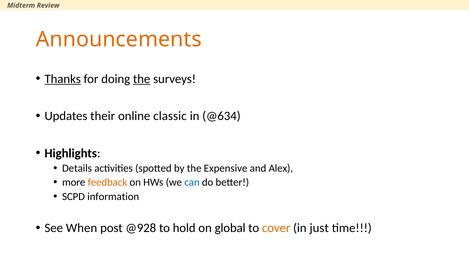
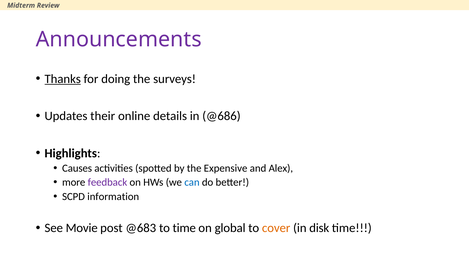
Announcements colour: orange -> purple (119, 39)
the underline: present -> none (142, 79)
classic: classic -> details (170, 116)
@634: @634 -> @686 (221, 116)
Details: Details -> Causes (77, 168)
feedback colour: orange -> purple (107, 182)
When: When -> Movie (82, 228)
@928: @928 -> @683 (141, 228)
to hold: hold -> time (184, 228)
just: just -> disk (319, 228)
